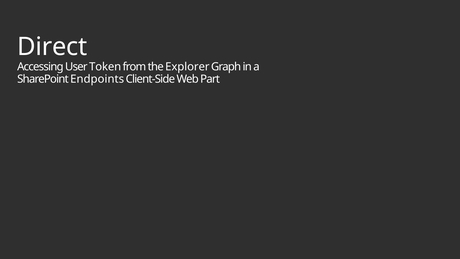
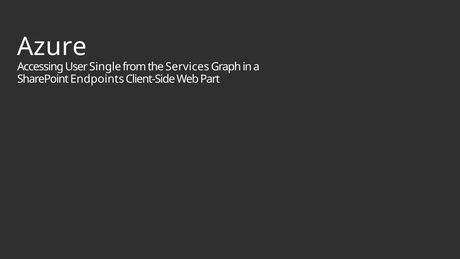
Direct: Direct -> Azure (52, 47)
Token: Token -> Single (105, 67)
Explorer: Explorer -> Services (187, 67)
